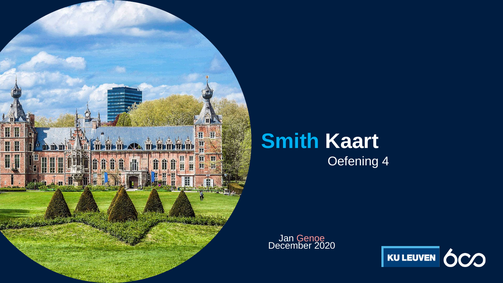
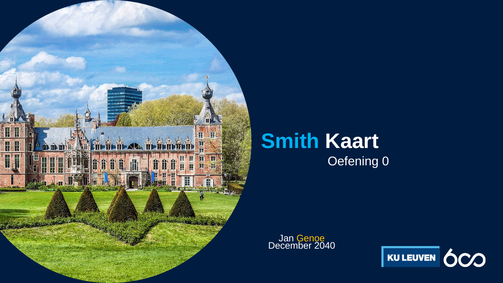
4: 4 -> 0 (386, 161)
Genoe colour: pink -> yellow (311, 238)
2020: 2020 -> 2040 (325, 246)
